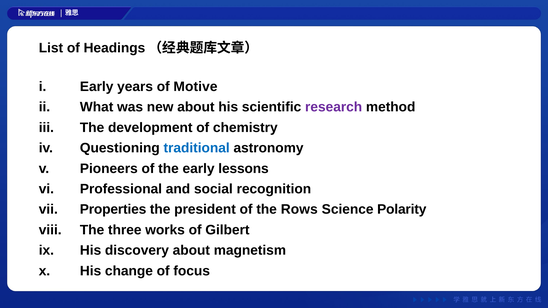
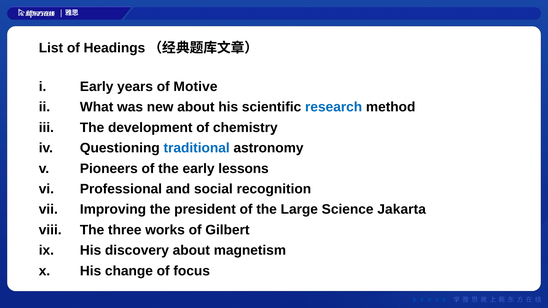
research colour: purple -> blue (334, 107)
Properties: Properties -> Improving (113, 210)
Rows: Rows -> Large (299, 210)
Polarity: Polarity -> Jakarta (402, 210)
